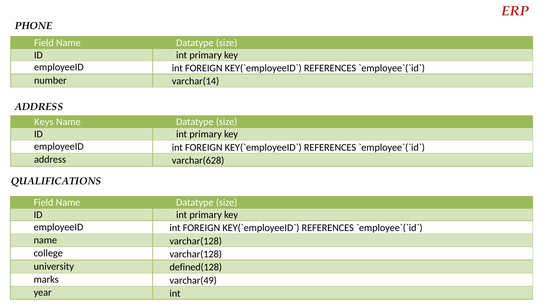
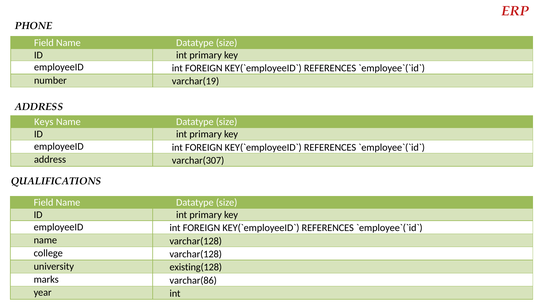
varchar(14: varchar(14 -> varchar(19 (195, 81)
varchar(628: varchar(628 -> varchar(307 (198, 160)
defined(128: defined(128 -> existing(128 (196, 267)
varchar(49: varchar(49 -> varchar(86 (193, 280)
